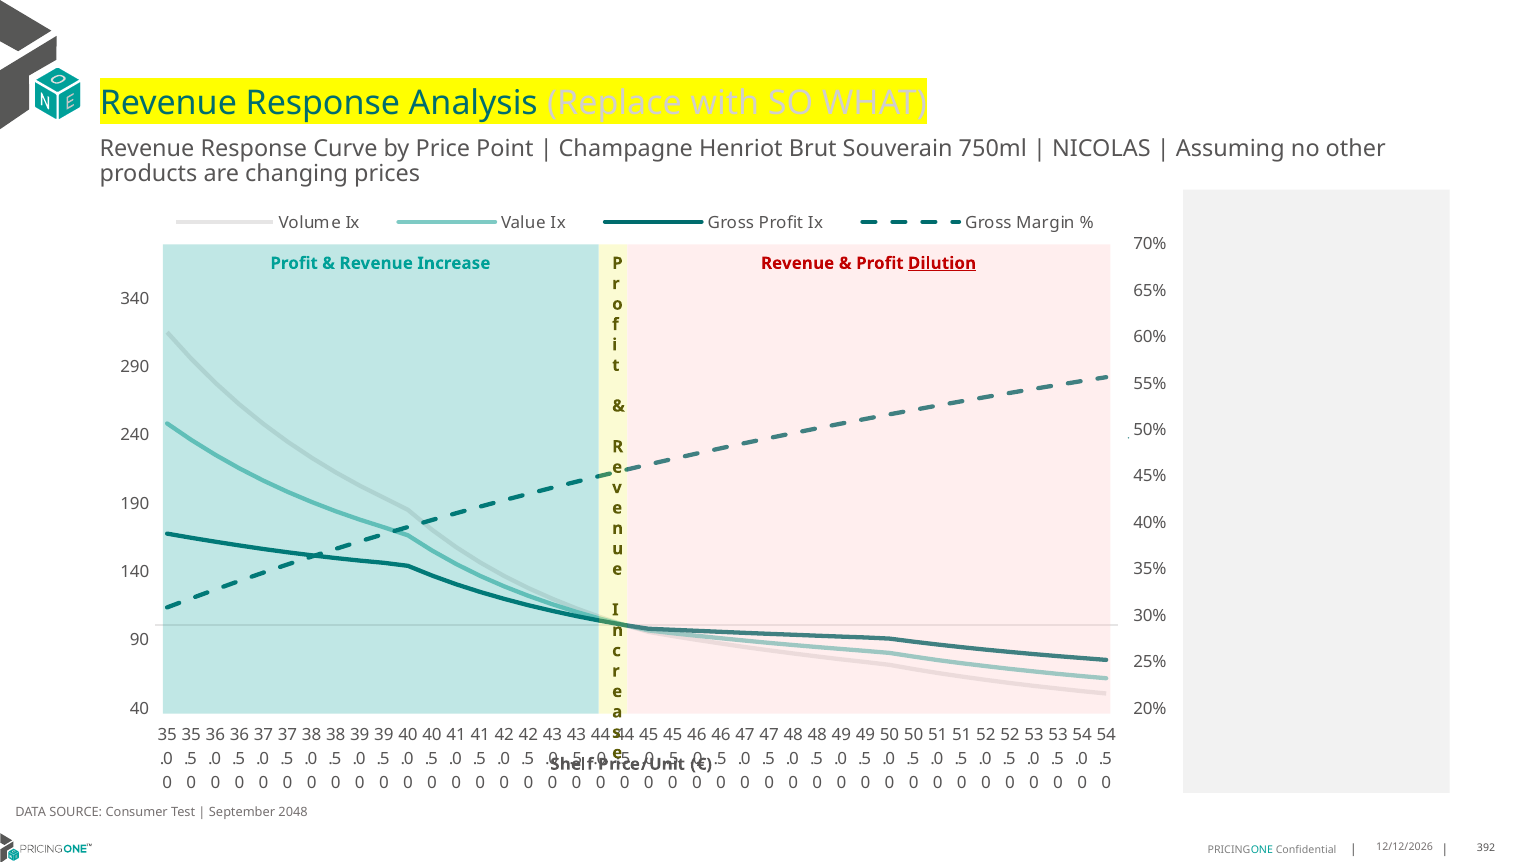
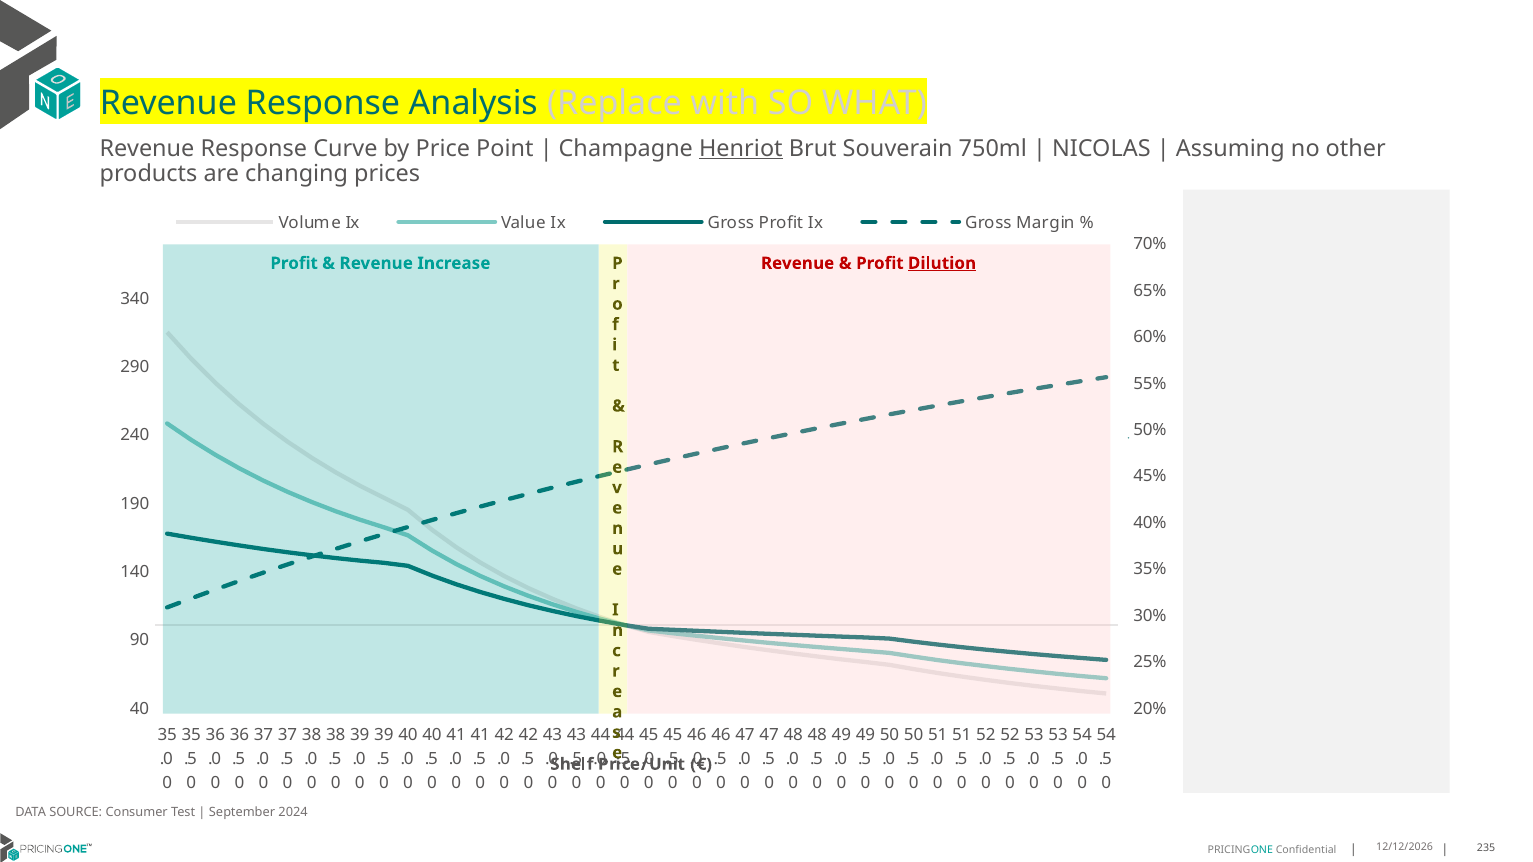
Henriot underline: none -> present (741, 148)
2048: 2048 -> 2024 (293, 812)
392: 392 -> 235 (1486, 848)
